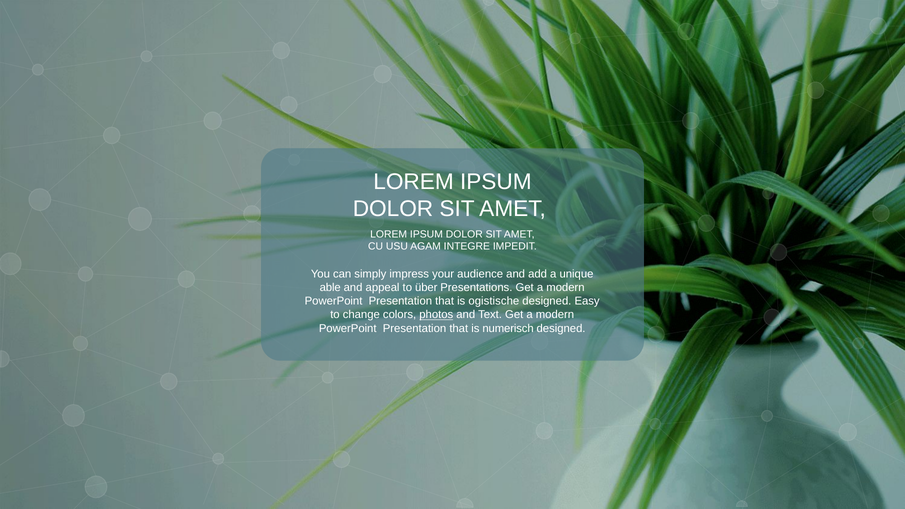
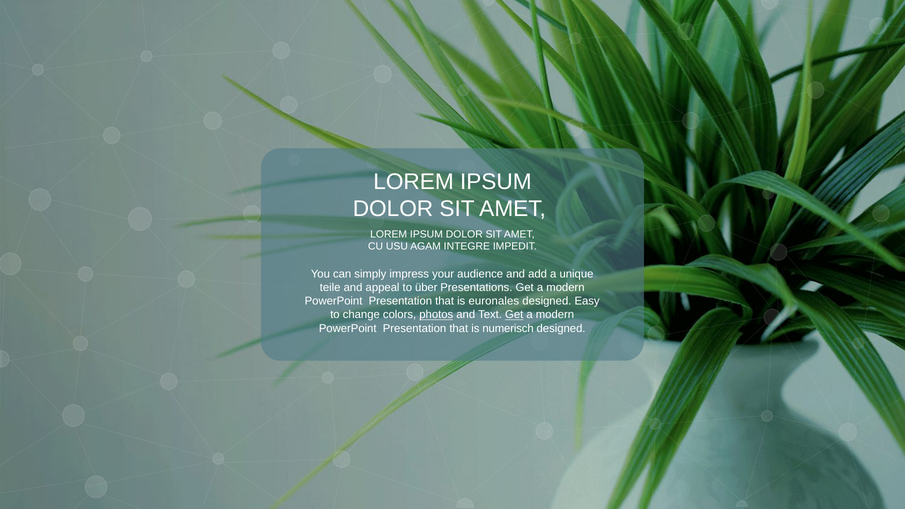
able: able -> teile (330, 288)
ogistische: ogistische -> euronales (494, 301)
Get underline: none -> present (514, 315)
